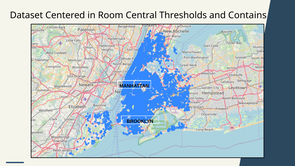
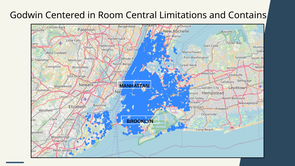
Dataset: Dataset -> Godwin (26, 15)
Thresholds: Thresholds -> Limitations (183, 15)
